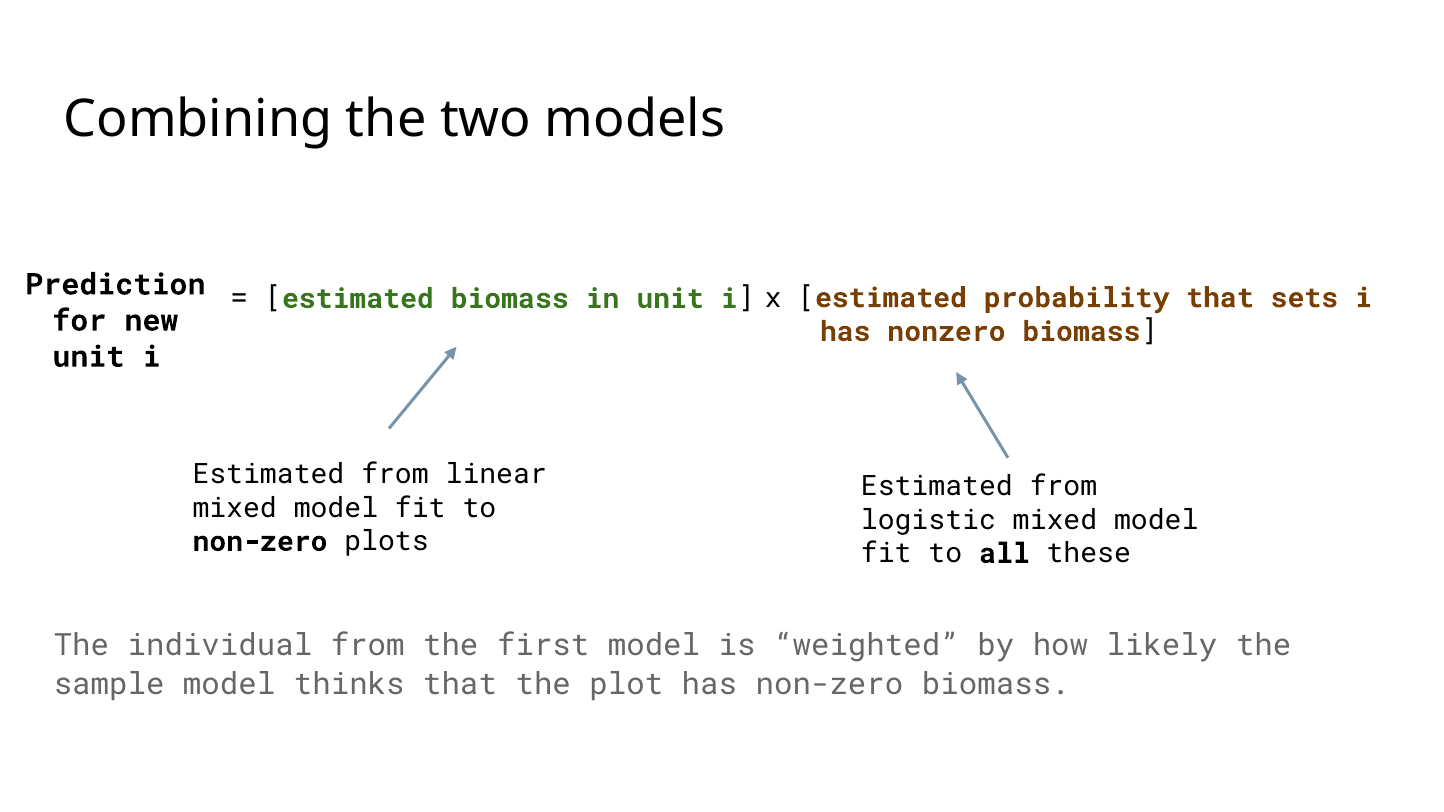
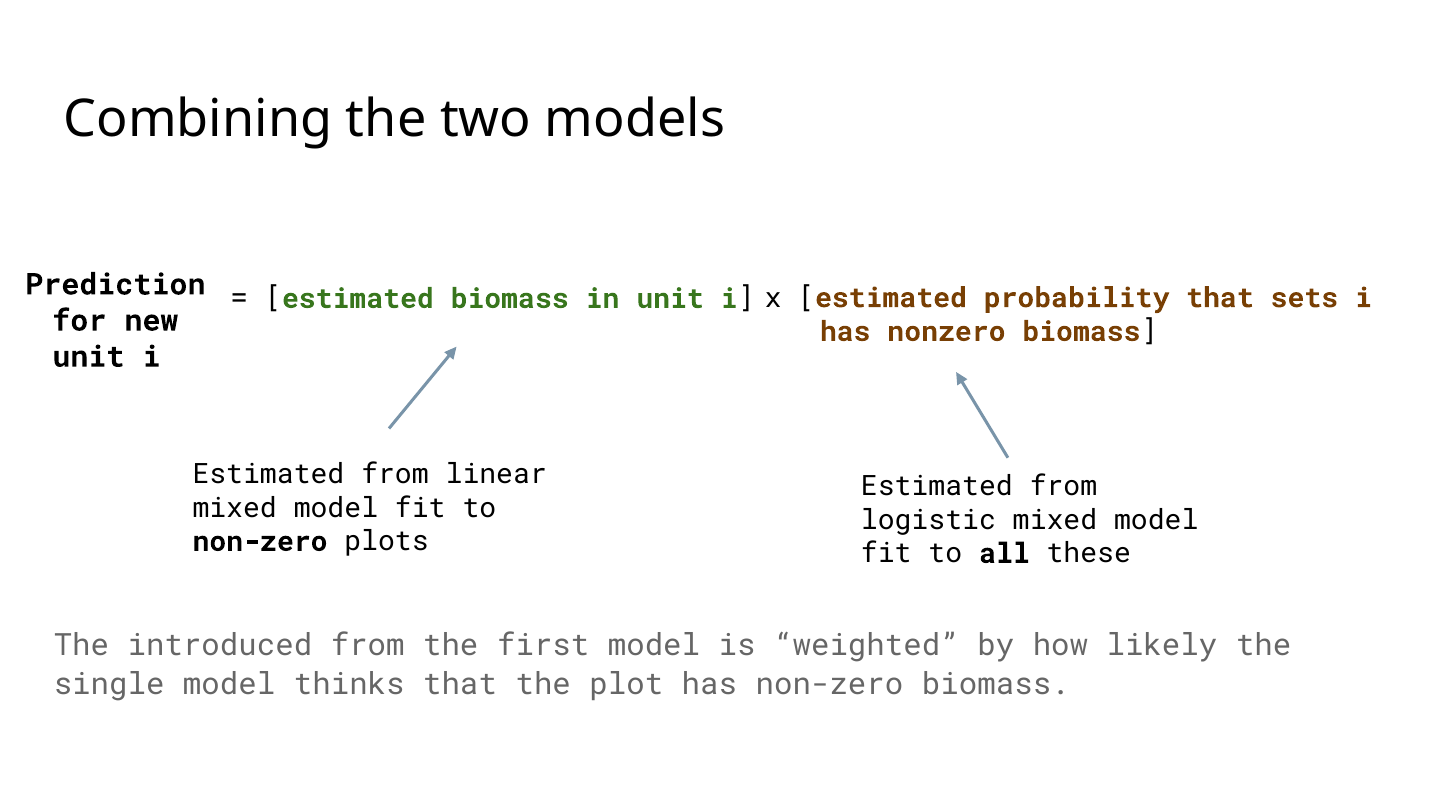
individual: individual -> introduced (220, 646)
sample: sample -> single (109, 684)
